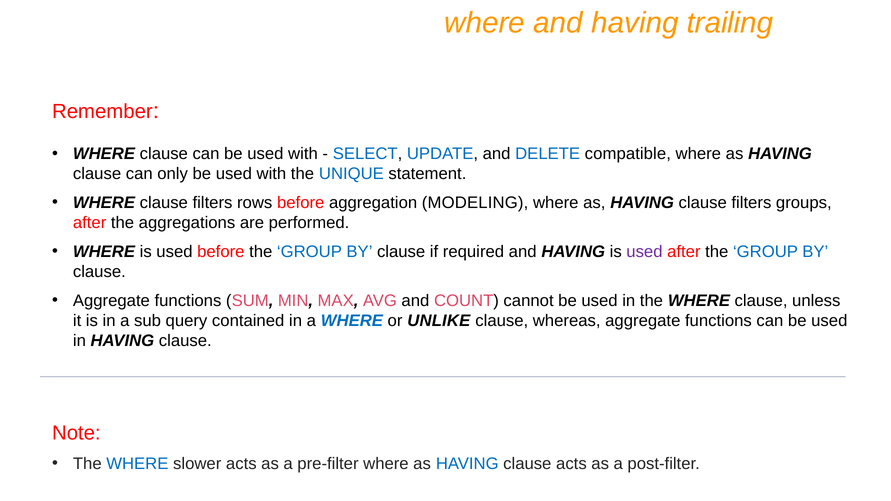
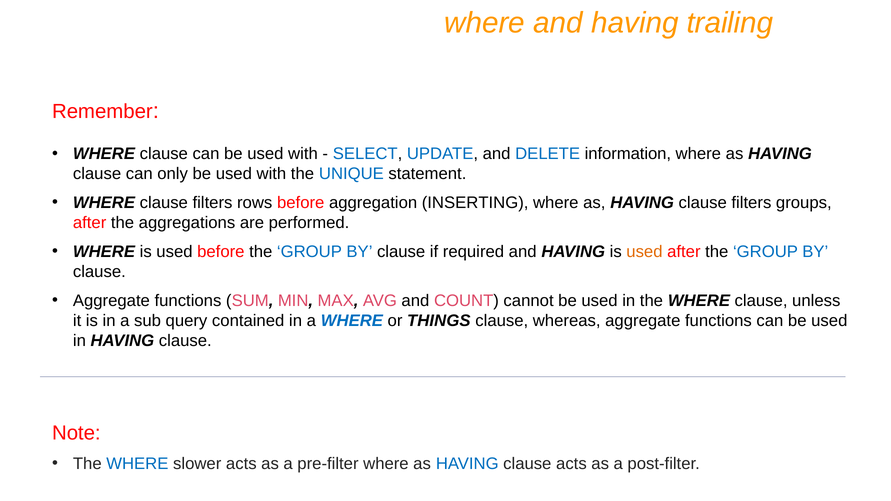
compatible: compatible -> information (628, 154)
MODELING: MODELING -> INSERTING (475, 203)
used colour: purple -> orange (644, 252)
UNLIKE: UNLIKE -> THINGS (439, 321)
